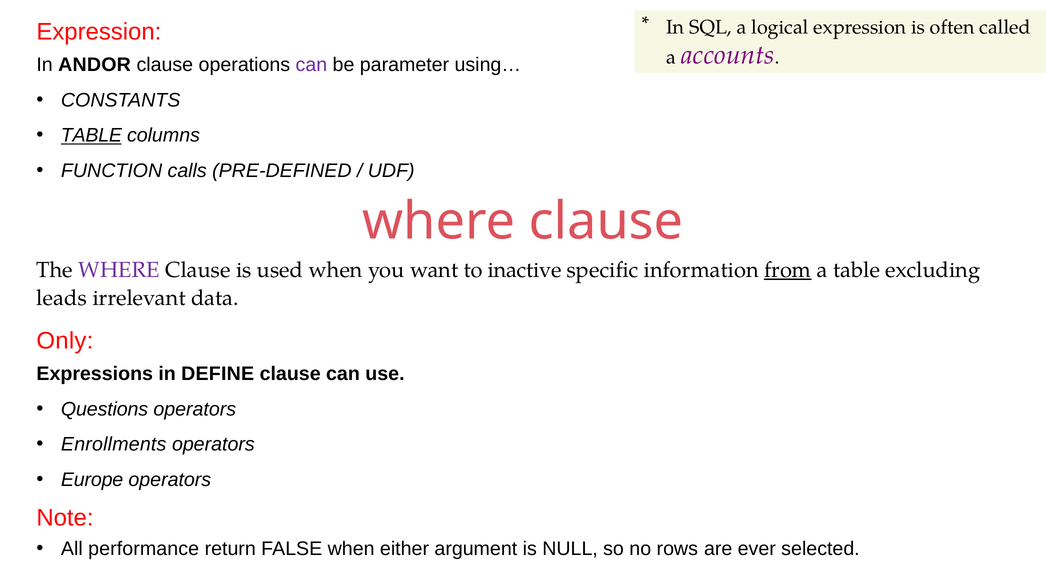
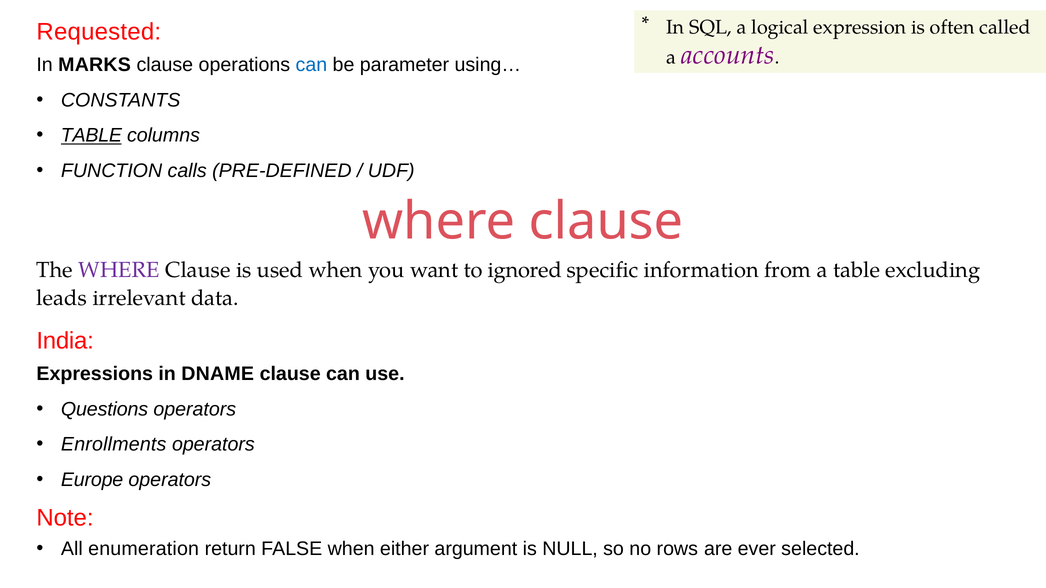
Expression: Expression -> Requested (99, 32)
ANDOR: ANDOR -> MARKS (95, 65)
can colour: purple -> blue (311, 65)
inactive: inactive -> ignored (525, 270)
from underline: present -> none (788, 270)
Only: Only -> India (65, 341)
DEFINE: DEFINE -> DNAME (218, 374)
performance: performance -> enumeration (144, 549)
